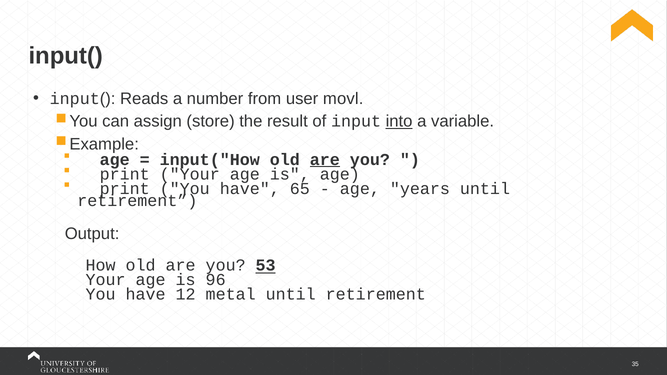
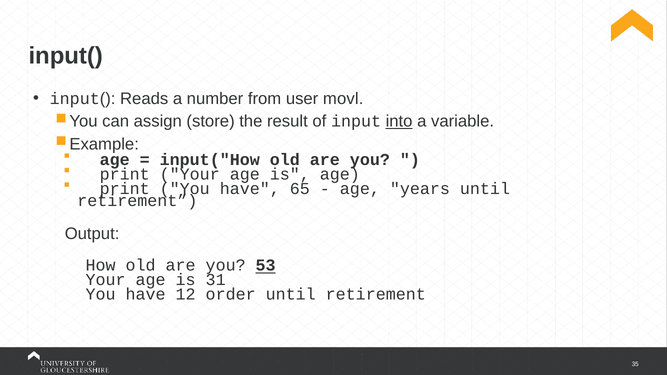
are underline: present -> none (325, 160)
96: 96 -> 31 (216, 280)
metal: metal -> order (231, 294)
